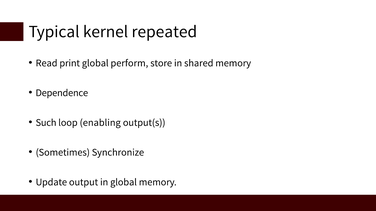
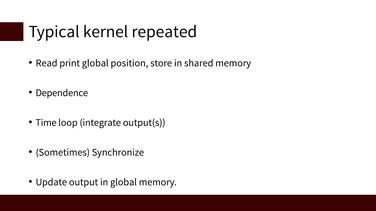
perform: perform -> position (129, 63)
Such: Such -> Time (46, 123)
enabling: enabling -> integrate (100, 123)
